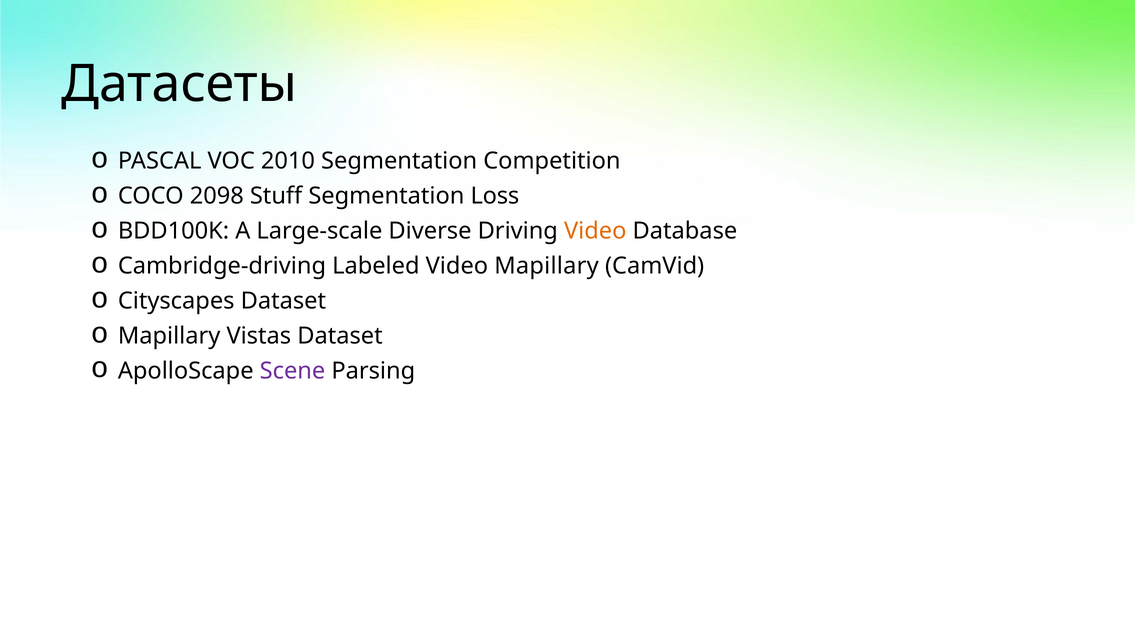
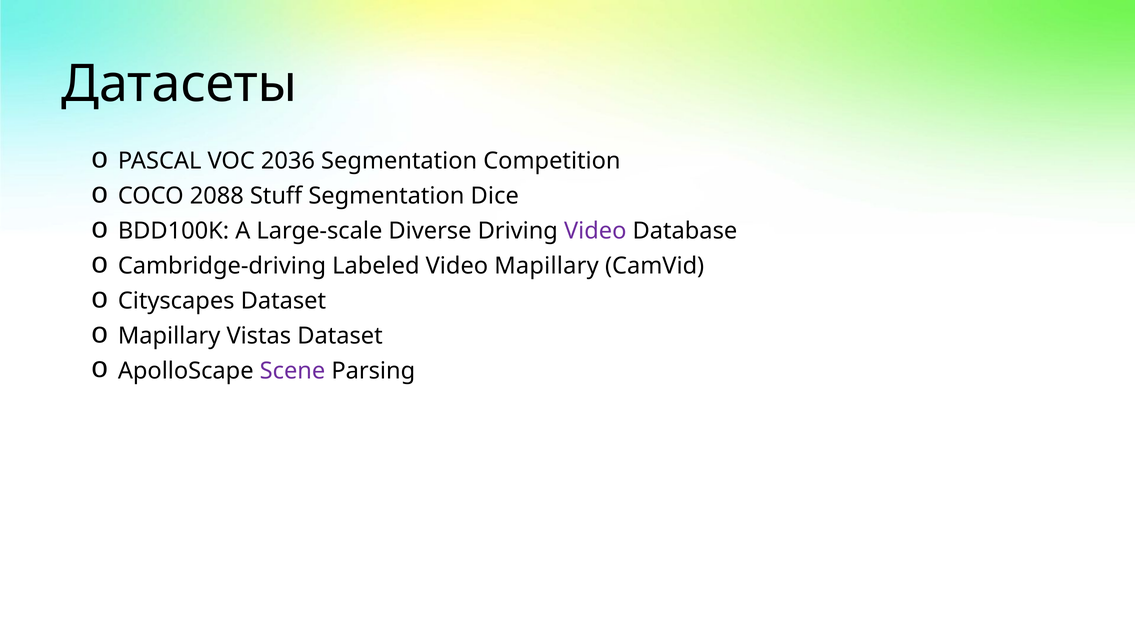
2010: 2010 -> 2036 (288, 161)
2098: 2098 -> 2088 (217, 196)
Loss: Loss -> Dice (495, 196)
Video colour: orange -> purple (595, 231)
